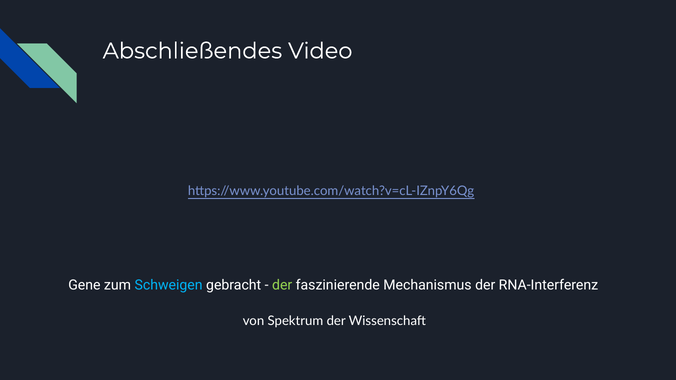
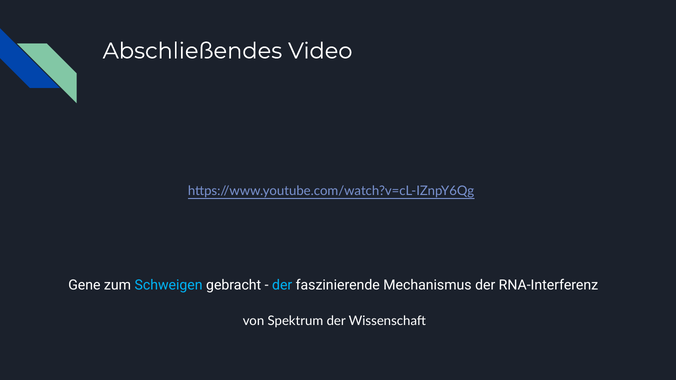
der colour: light green -> light blue (282, 285)
